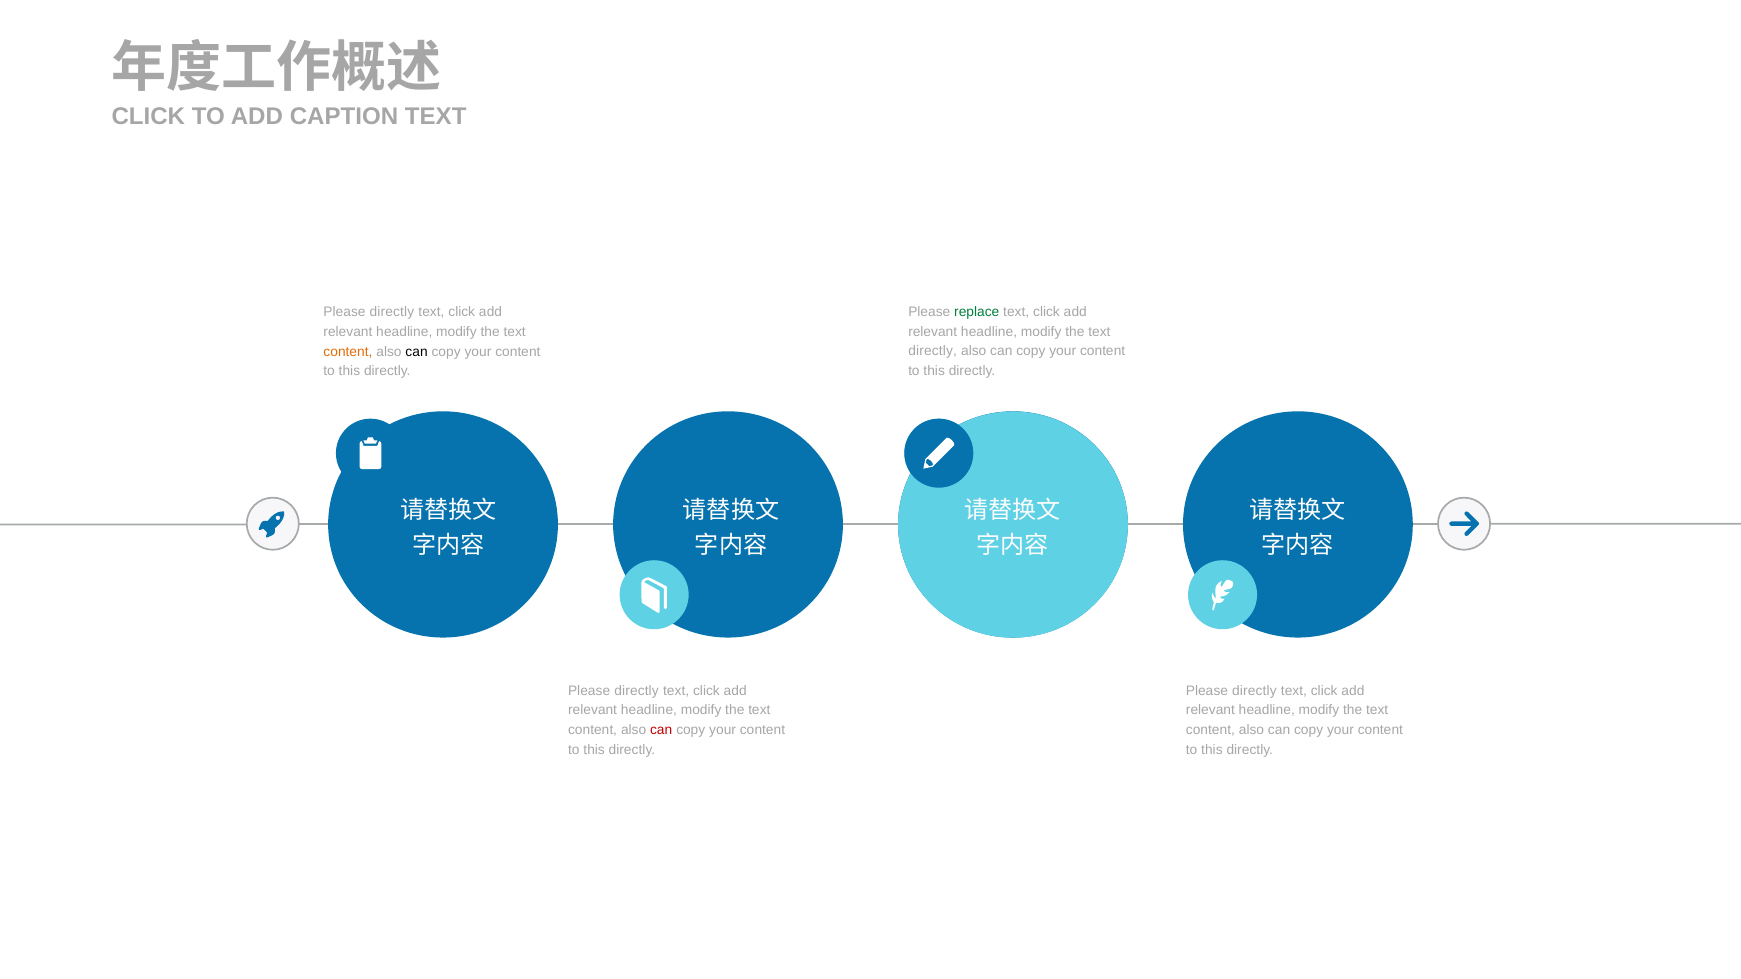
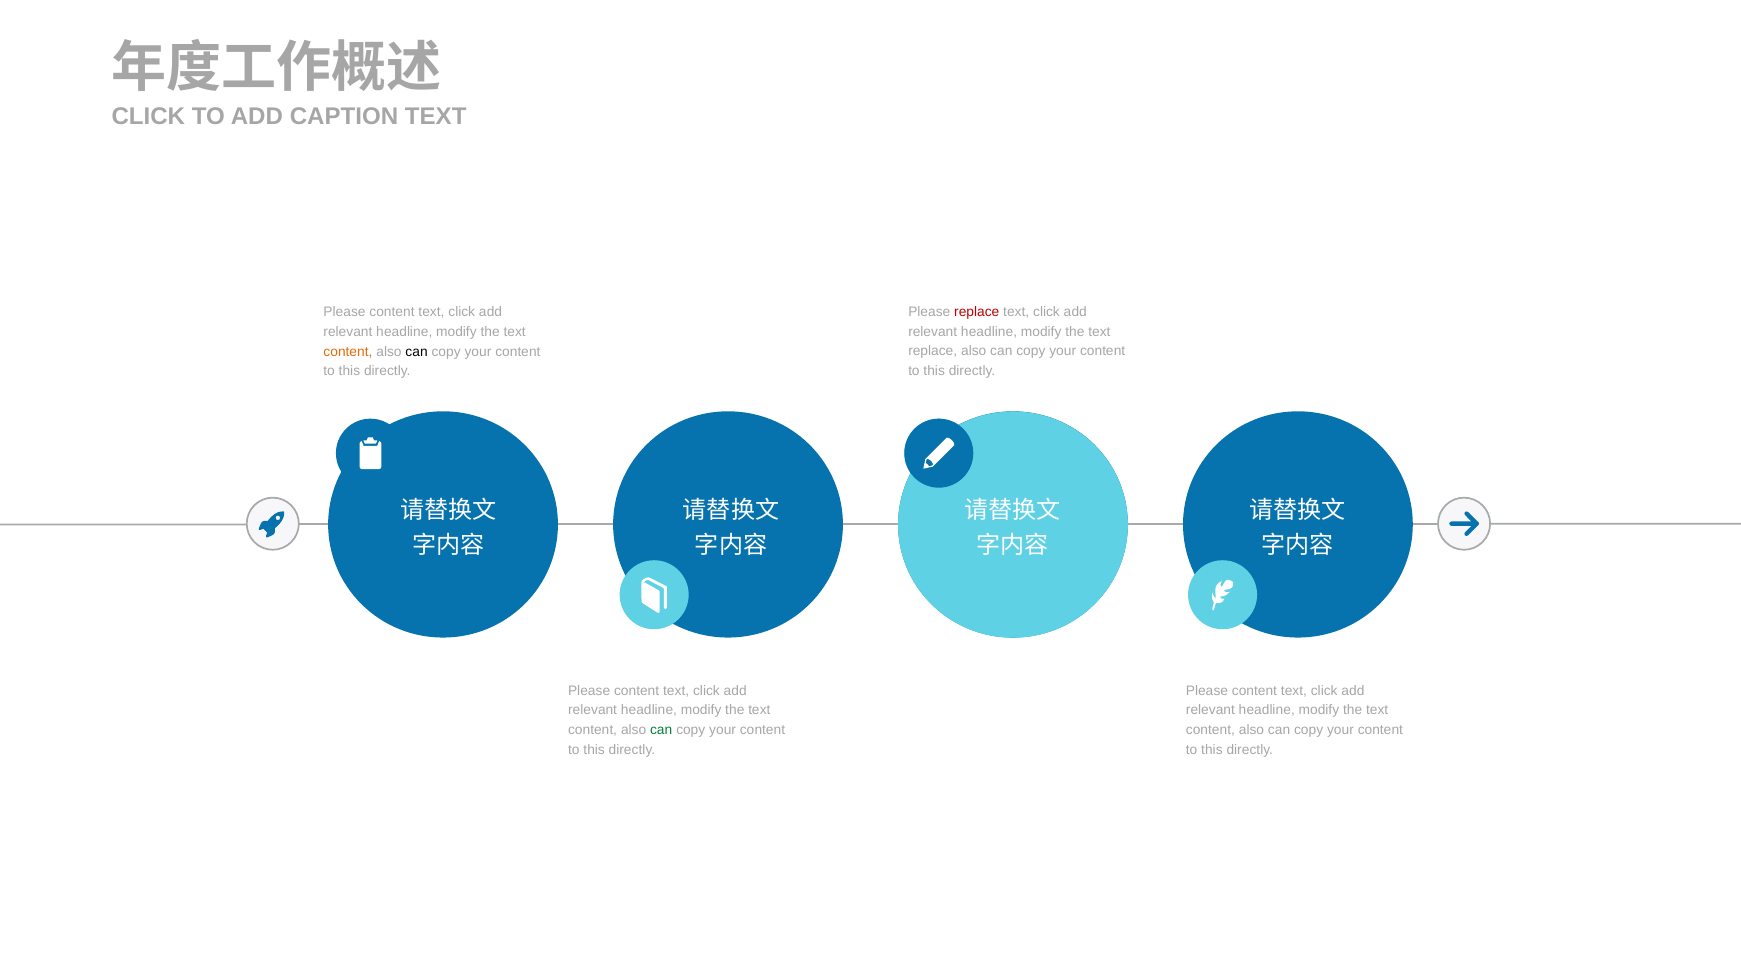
directly: directly -> content (392, 312)
replace colour: green -> red (977, 312)
directly: directly -> replace (933, 352)
directly: directly -> content (637, 691)
directly: directly -> content (1254, 691)
can colour: red -> green (661, 730)
